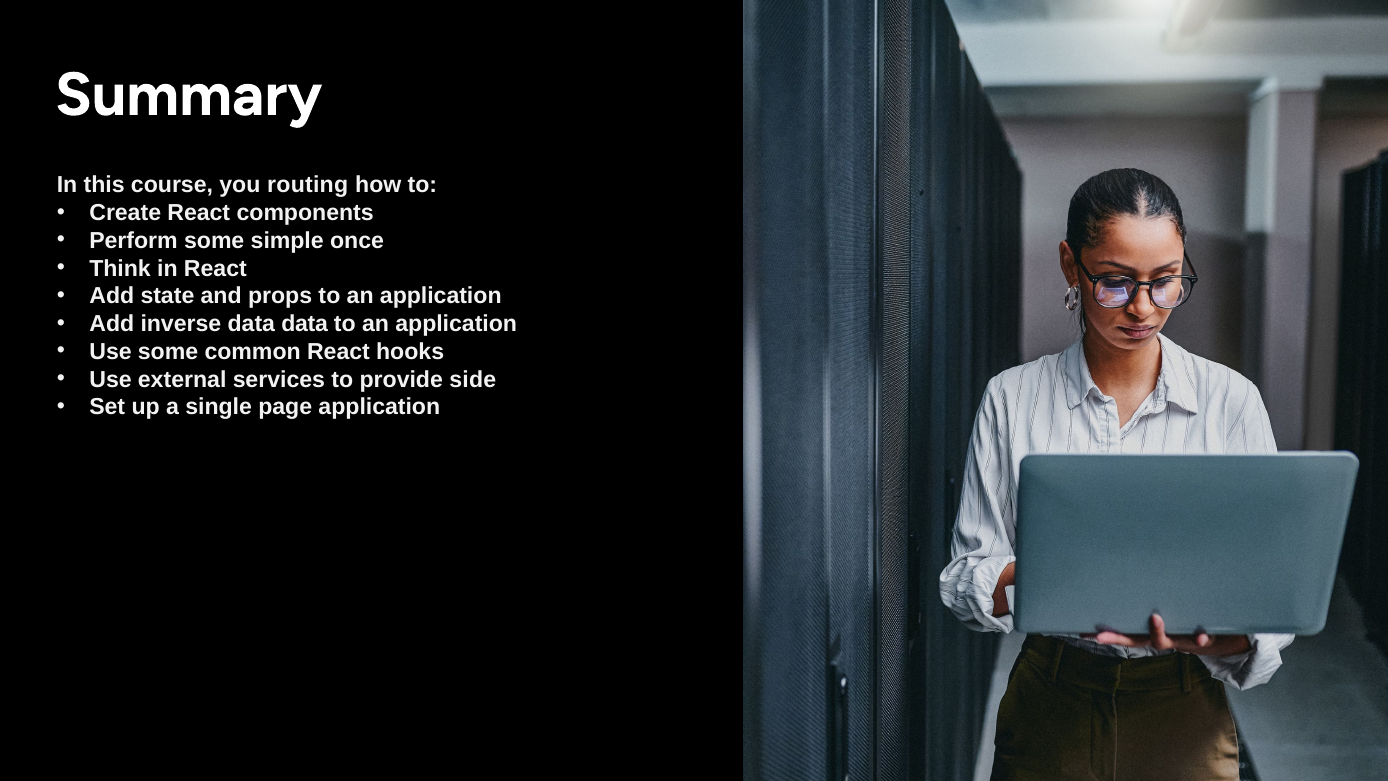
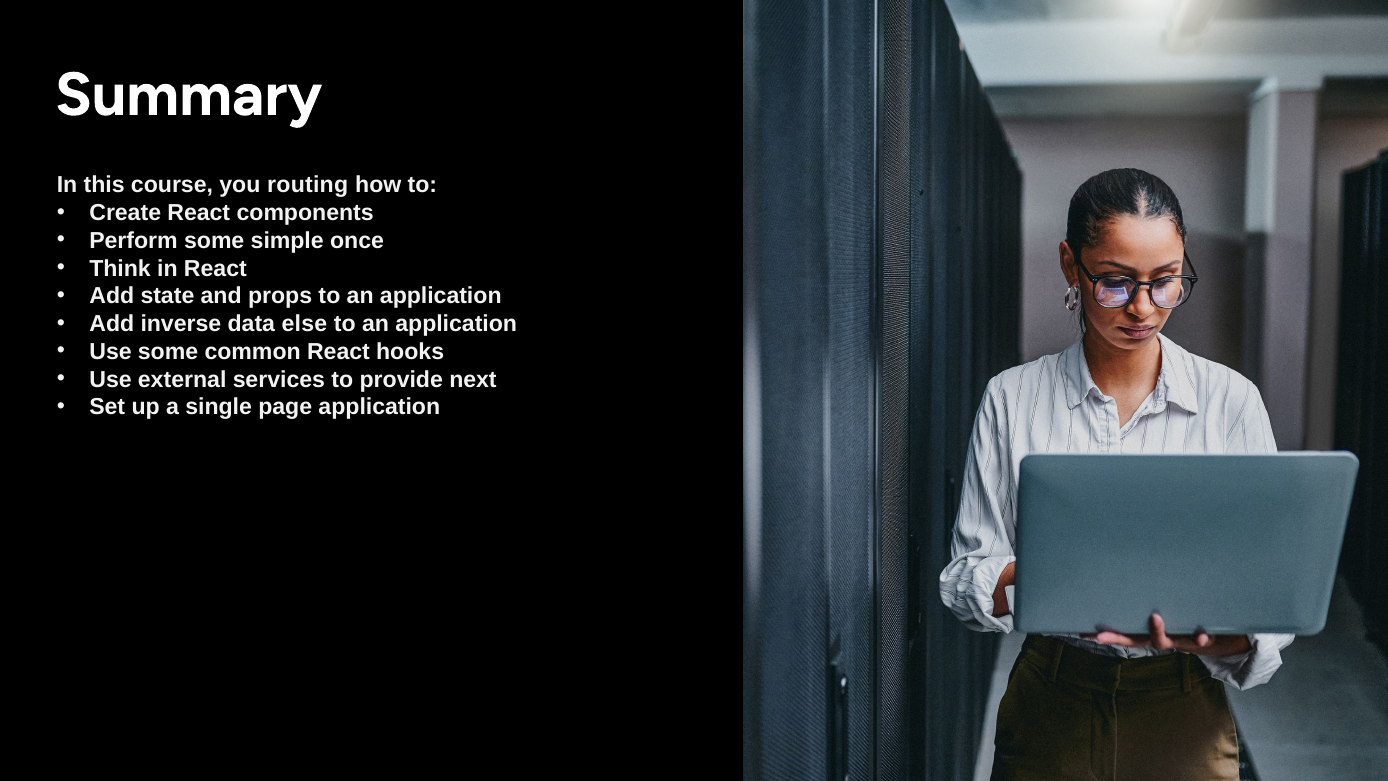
data data: data -> else (304, 324)
side: side -> next (473, 379)
